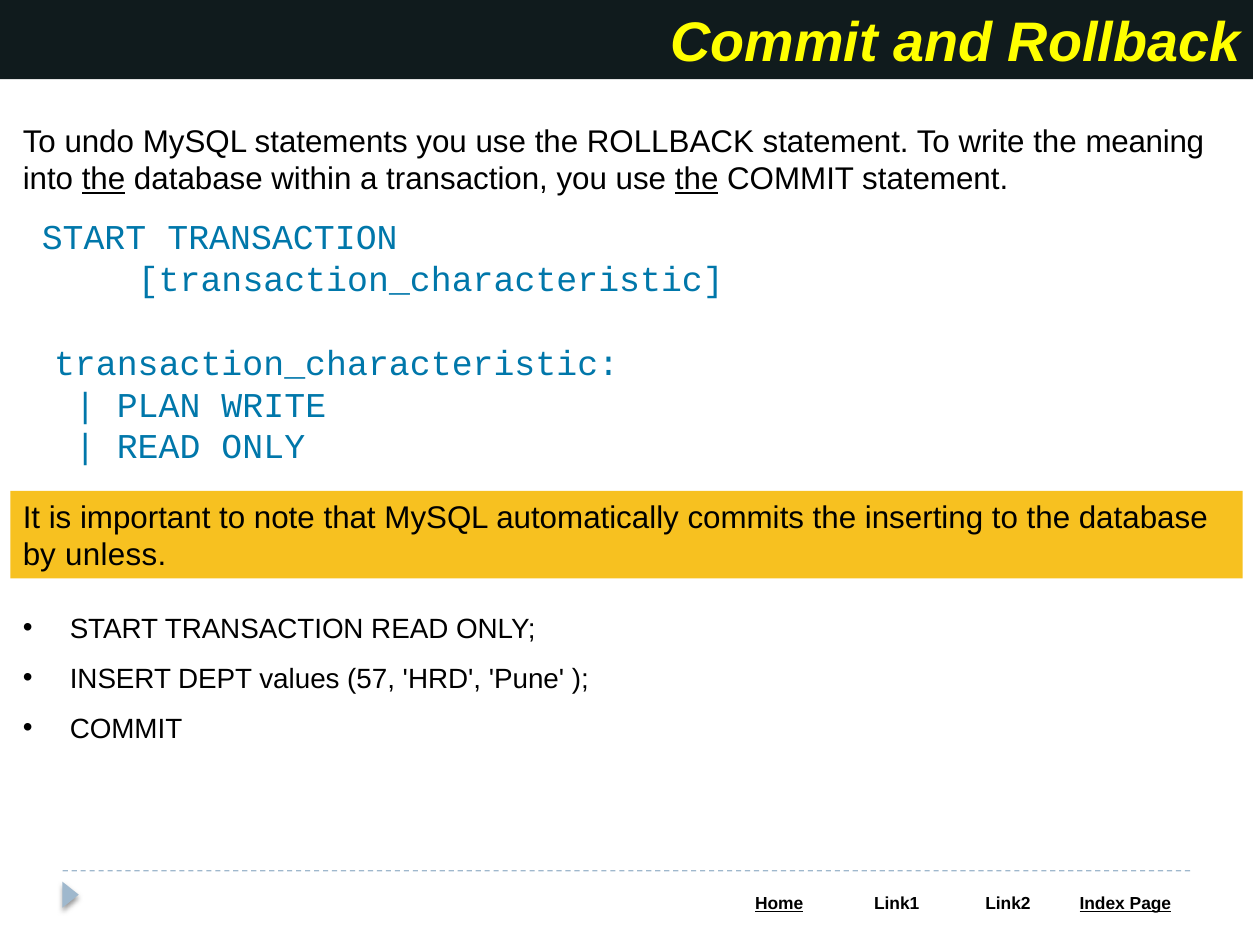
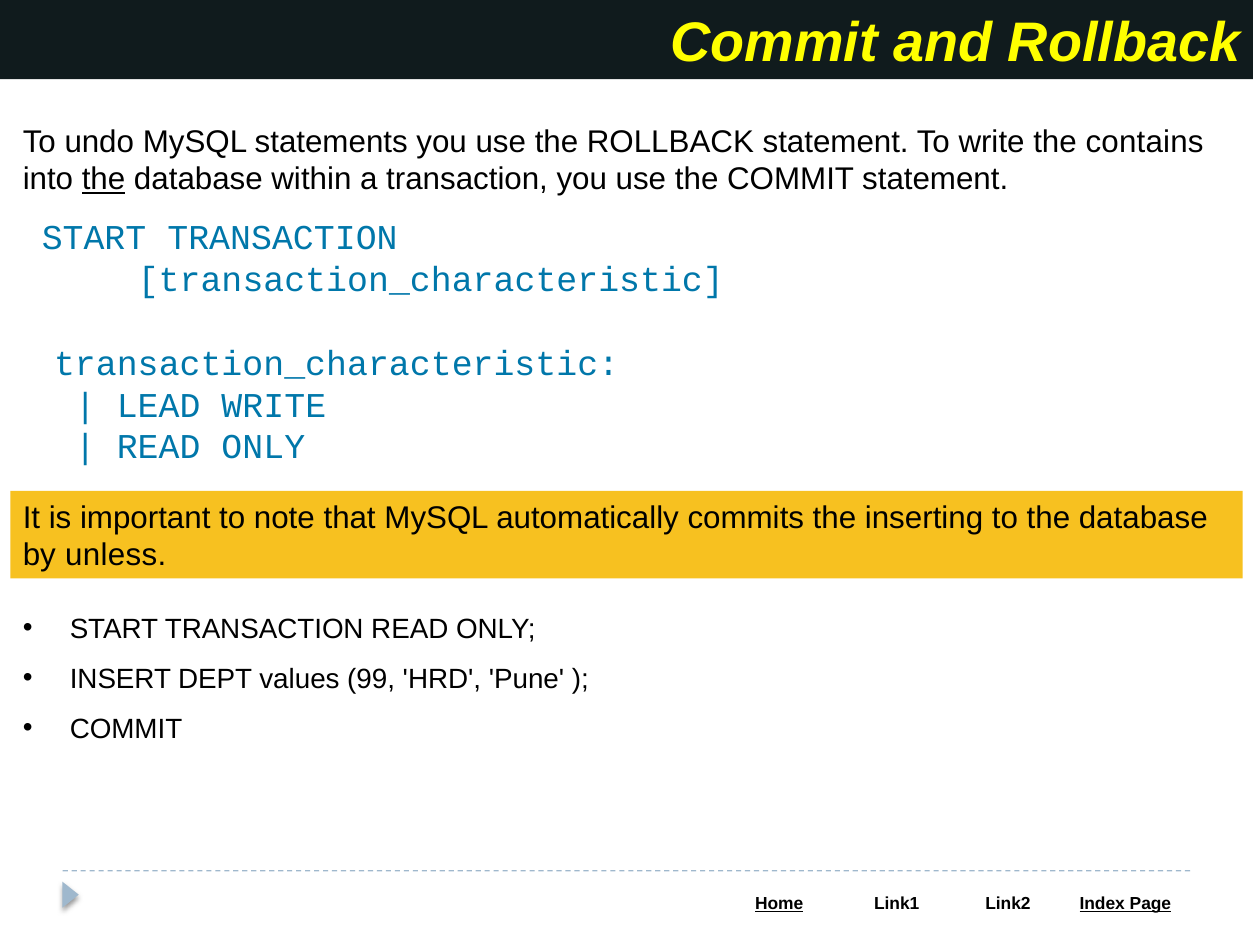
meaning: meaning -> contains (1145, 142)
the underline: present -> none (697, 180)
PLAN: PLAN -> LEAD (159, 405)
57: 57 -> 99 (371, 679)
